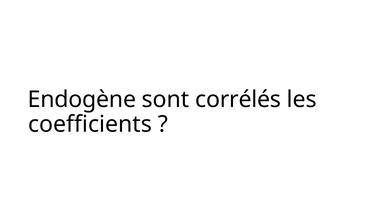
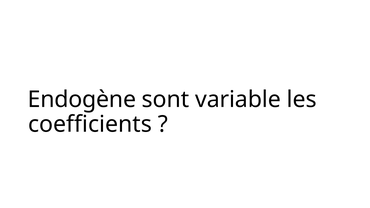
corrélés: corrélés -> variable (238, 99)
